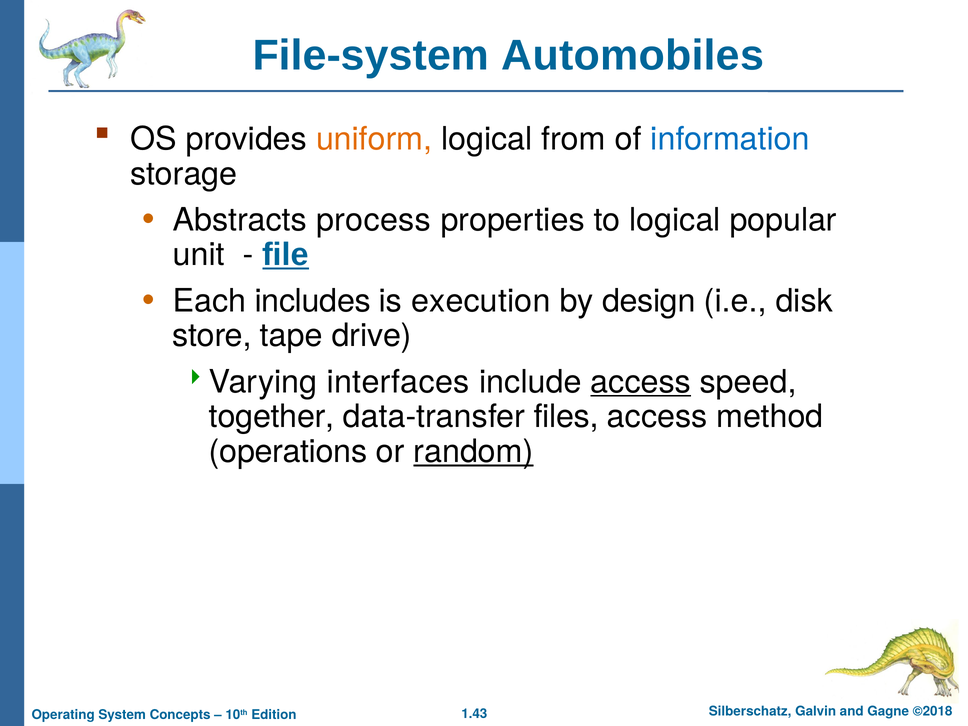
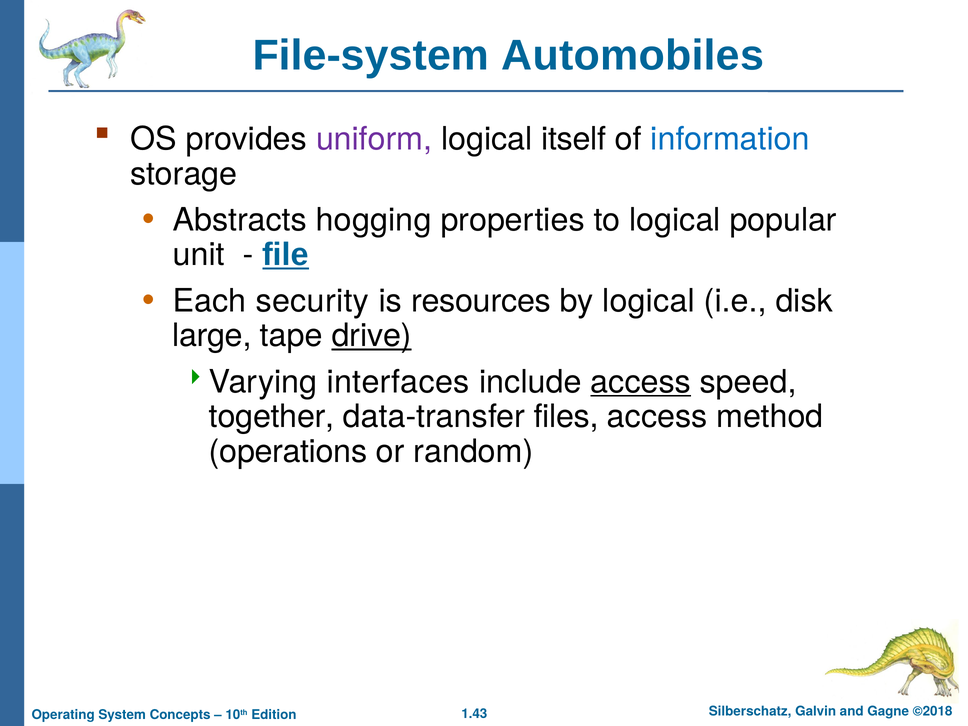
uniform colour: orange -> purple (374, 139)
from: from -> itself (574, 139)
process: process -> hogging (374, 220)
includes: includes -> security (312, 301)
execution: execution -> resources (481, 301)
by design: design -> logical (649, 301)
store: store -> large (212, 336)
drive underline: none -> present (372, 336)
random underline: present -> none (473, 452)
